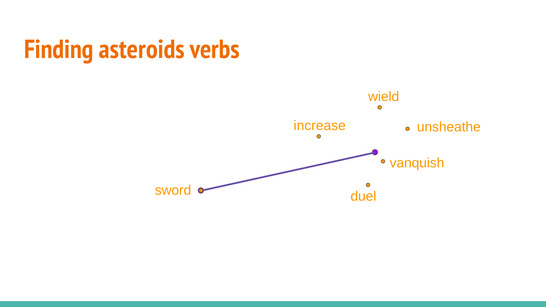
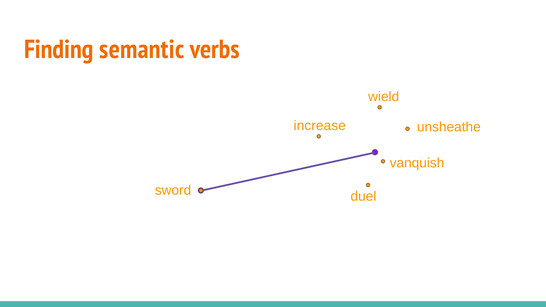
asteroids: asteroids -> semantic (142, 50)
